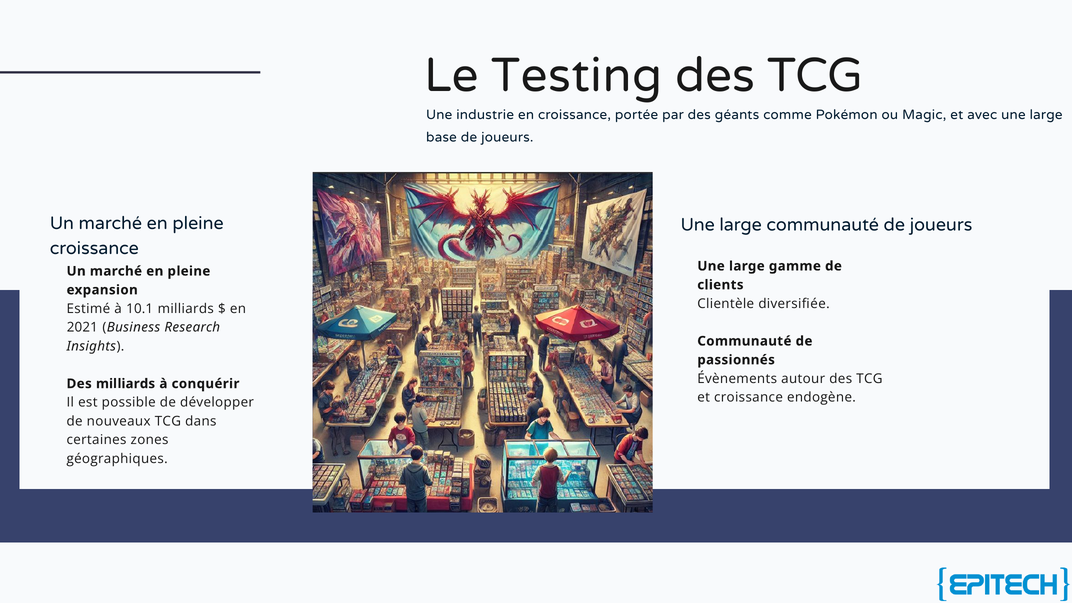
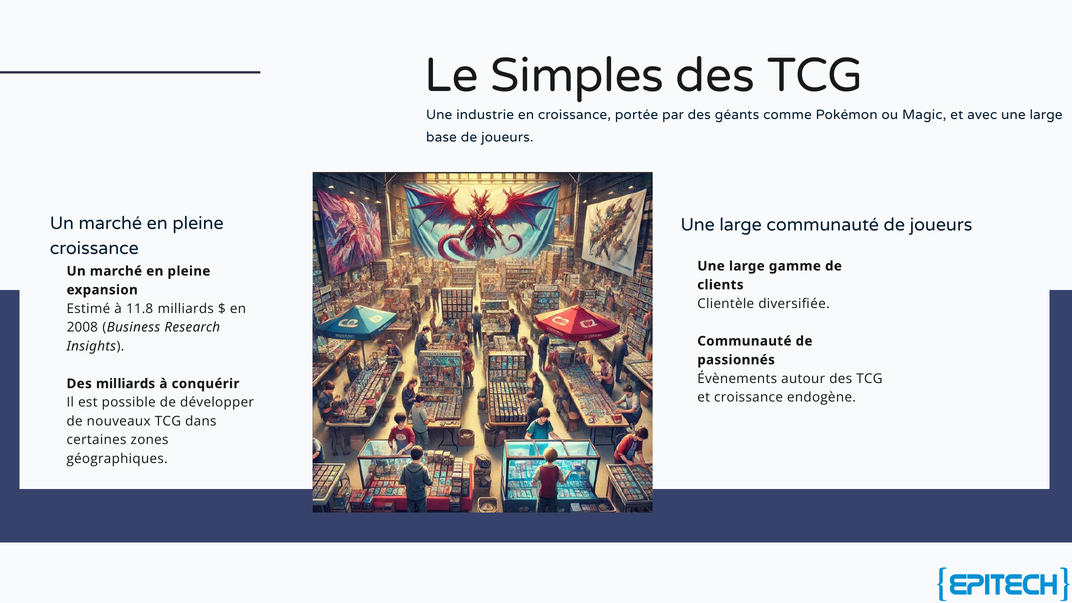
Testing: Testing -> Simples (577, 76)
10.1: 10.1 -> 11.8 (140, 309)
2021: 2021 -> 2008 (82, 327)
